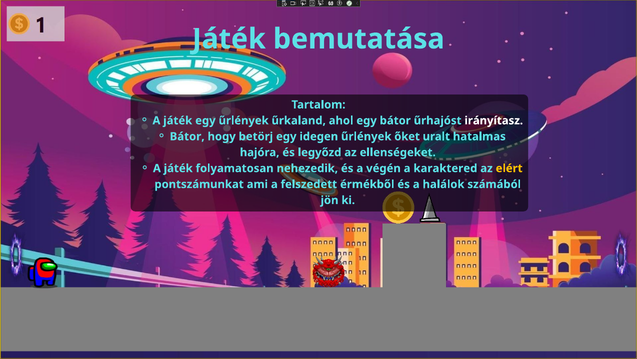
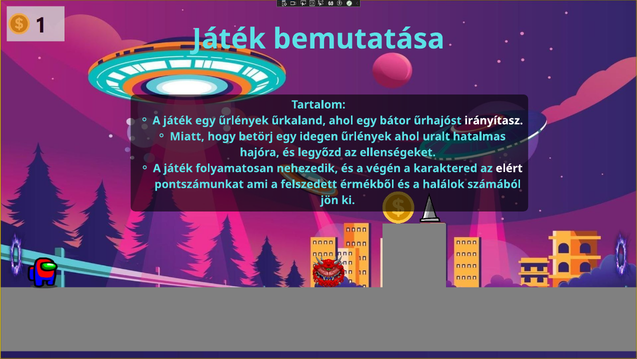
Bátor: Bátor -> Miatt (187, 136)
űrlények őket: őket -> ahol (407, 136)
elért colour: yellow -> white (509, 168)
